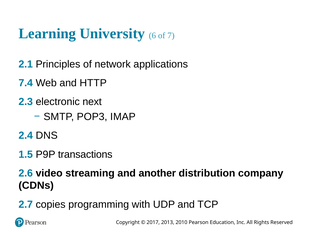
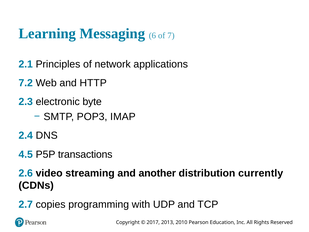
University: University -> Messaging (112, 34)
7.4: 7.4 -> 7.2 (26, 83)
next: next -> byte (92, 102)
1.5: 1.5 -> 4.5 (26, 154)
9: 9 -> 5 (46, 154)
company: company -> currently (261, 173)
